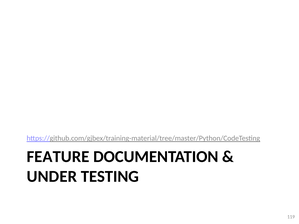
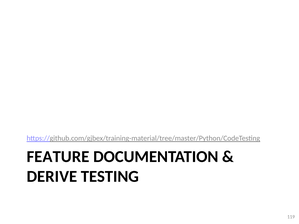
UNDER: UNDER -> DERIVE (52, 177)
